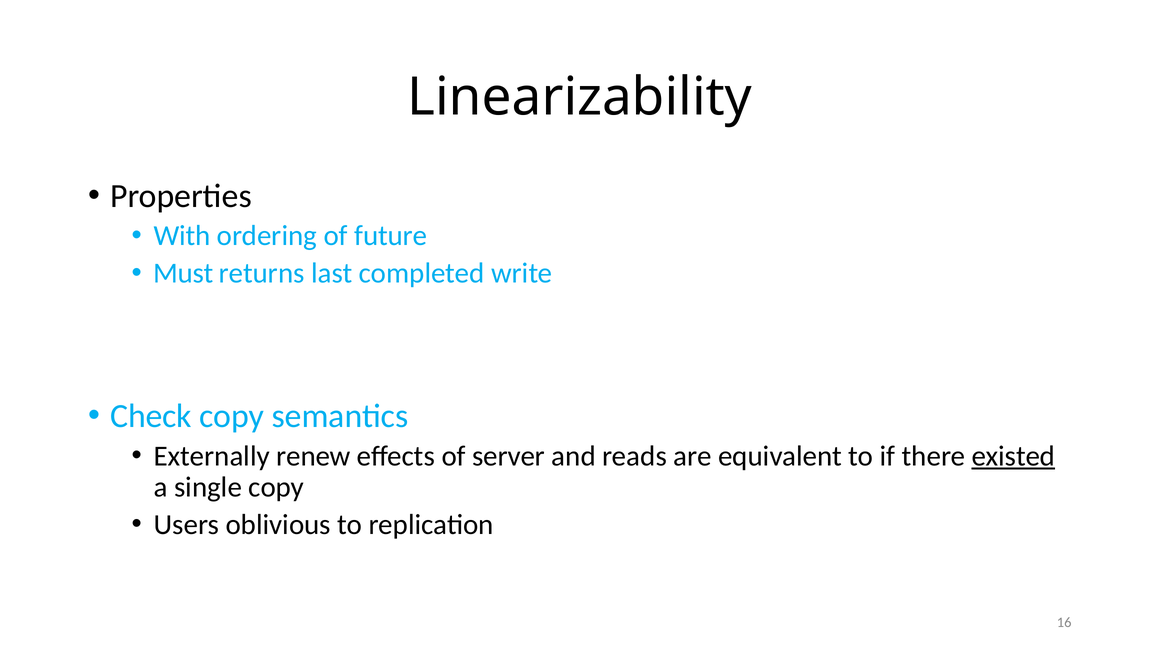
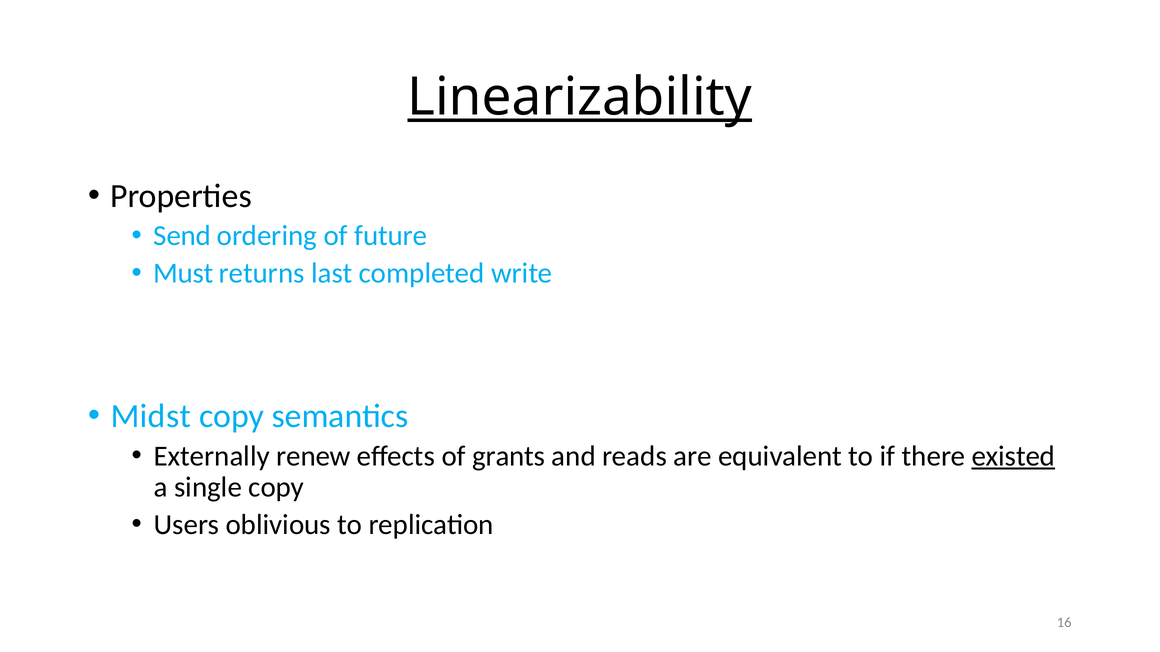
Linearizability underline: none -> present (580, 97)
With: With -> Send (182, 236)
Check: Check -> Midst (151, 416)
server: server -> grants (509, 456)
